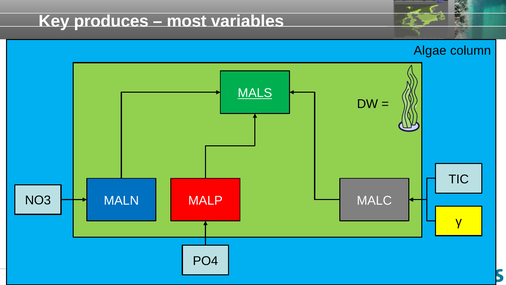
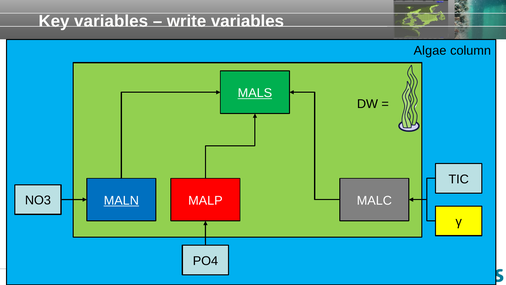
Key produces: produces -> variables (111, 21)
most: most -> write (187, 21)
MALN underline: none -> present (121, 200)
